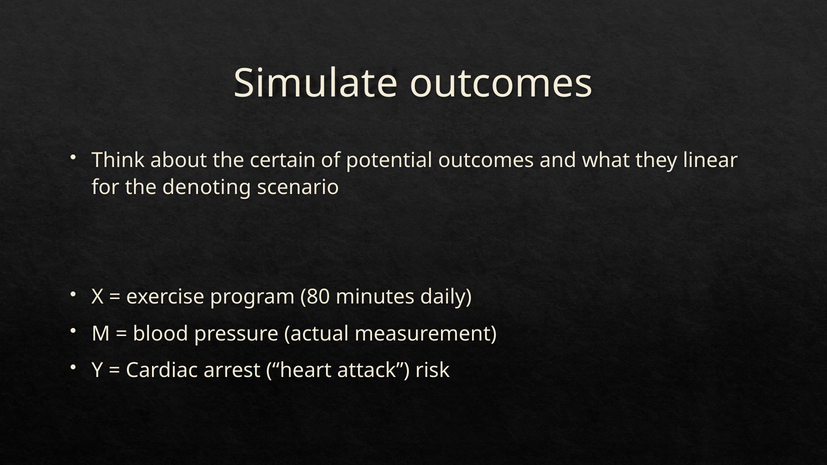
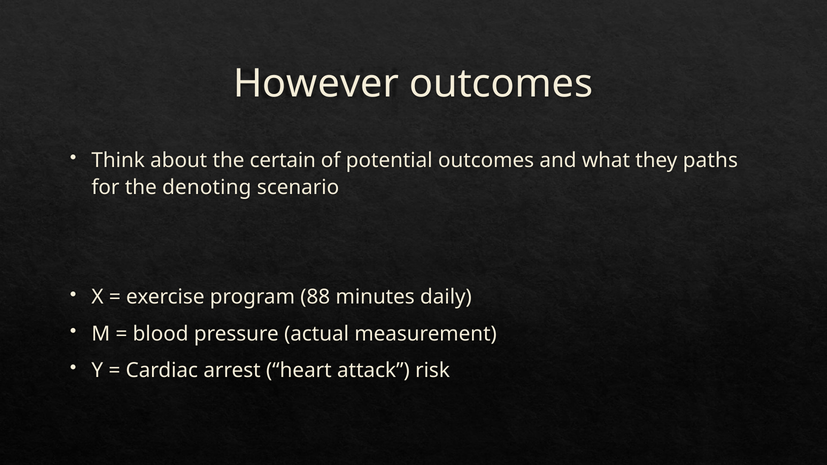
Simulate: Simulate -> However (316, 84)
linear: linear -> paths (710, 160)
80: 80 -> 88 (315, 297)
